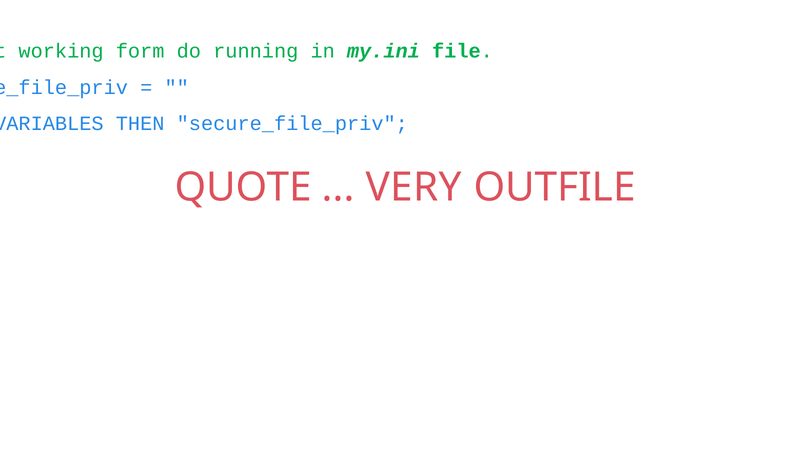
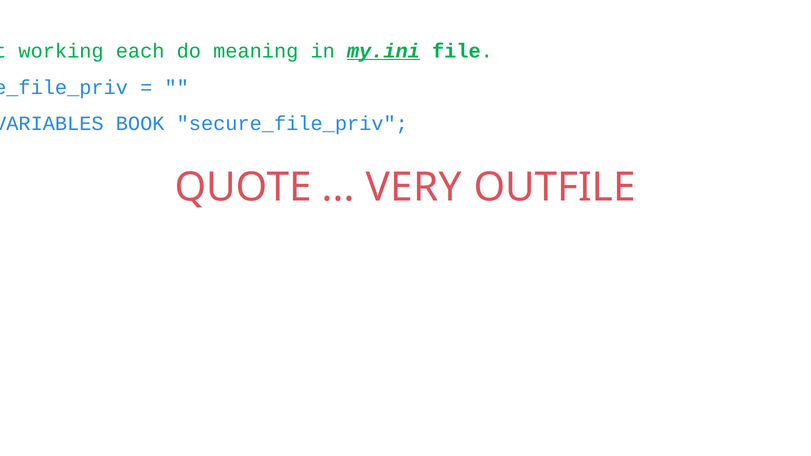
form: form -> each (140, 51)
running: running -> meaning (256, 51)
my.ini underline: none -> present (383, 51)
THEN: THEN -> BOOK (140, 124)
